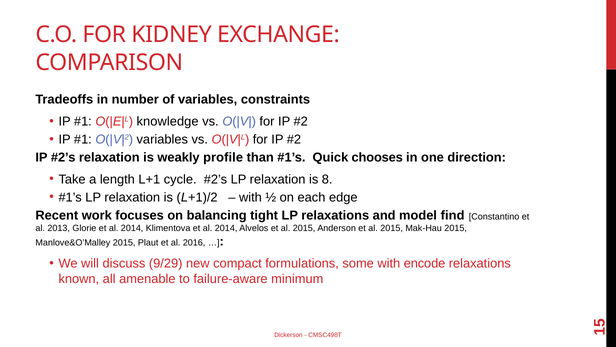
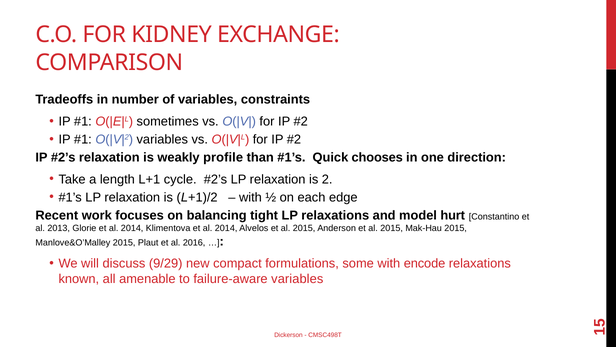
knowledge: knowledge -> sometimes (168, 121)
8: 8 -> 2 (327, 179)
find: find -> hurt (453, 215)
failure-aware minimum: minimum -> variables (297, 279)
